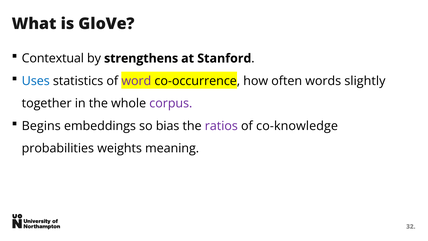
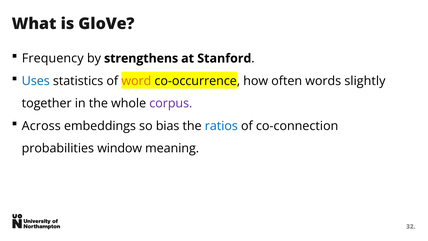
Contextual: Contextual -> Frequency (53, 58)
word colour: purple -> orange (136, 81)
Begins: Begins -> Across (41, 126)
ratios colour: purple -> blue (221, 126)
co-knowledge: co-knowledge -> co-connection (297, 126)
weights: weights -> window (120, 148)
